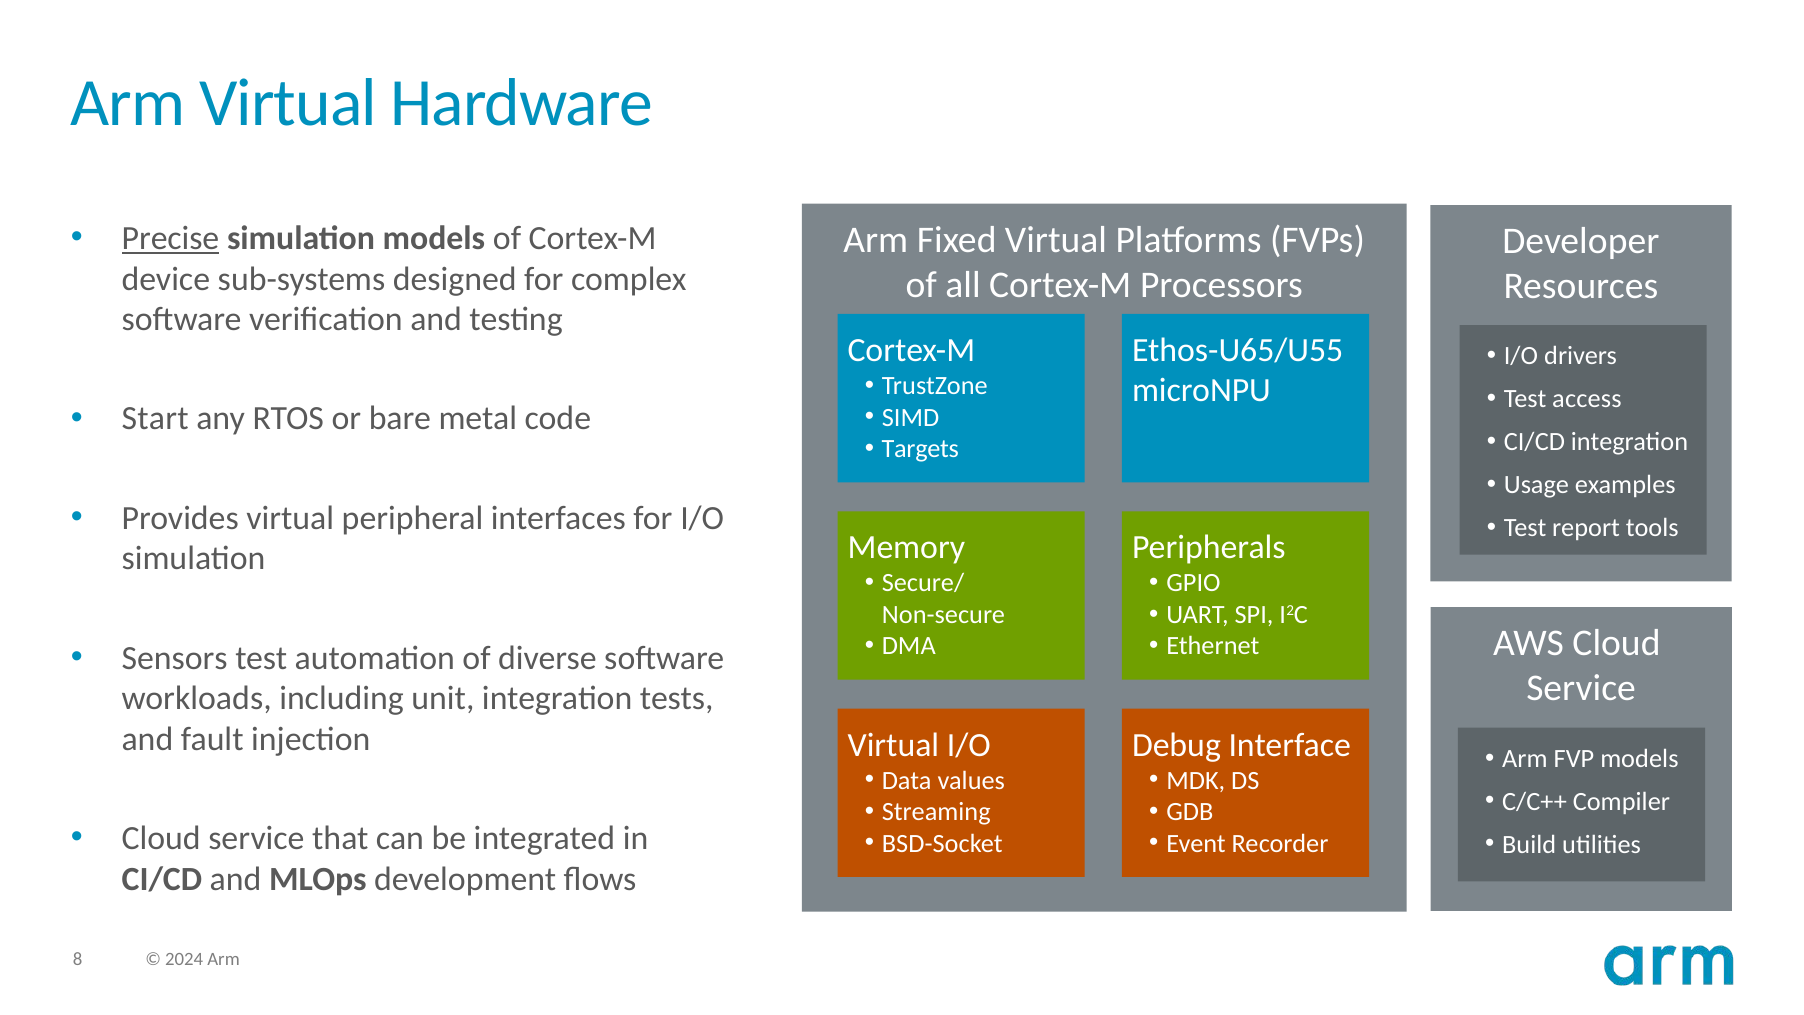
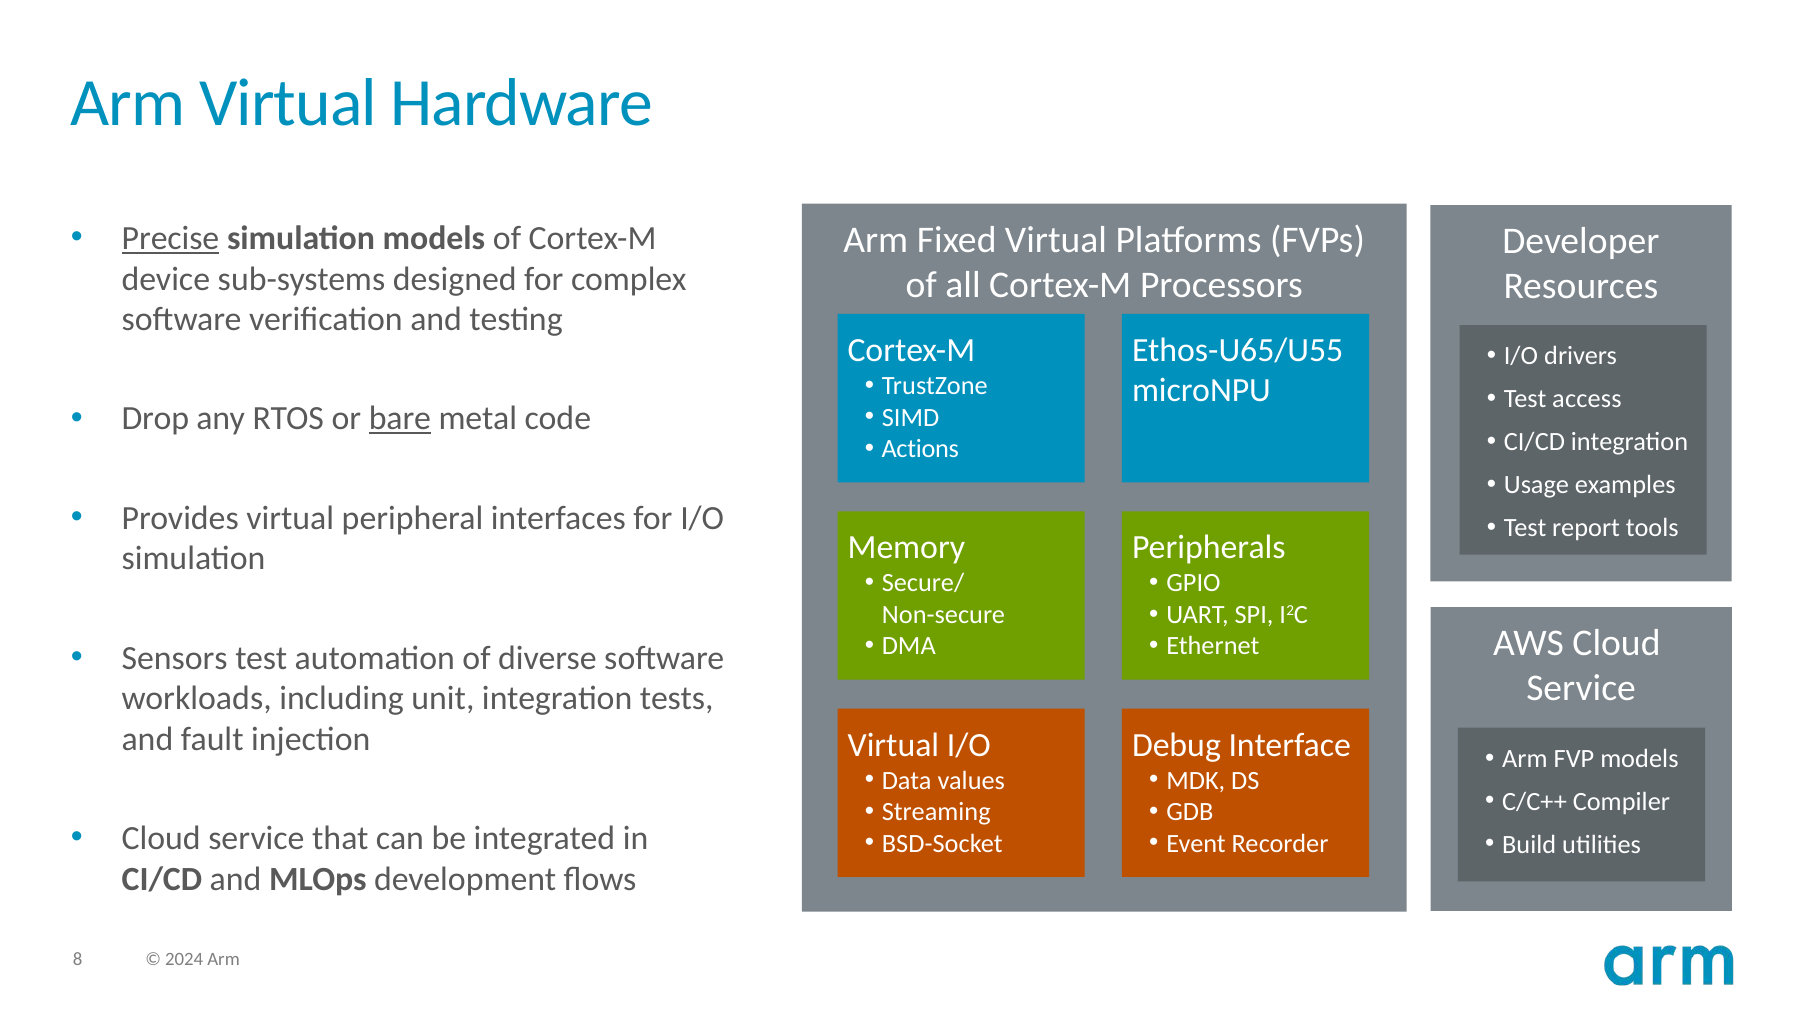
Start: Start -> Drop (155, 419)
bare underline: none -> present (400, 419)
Targets: Targets -> Actions (920, 449)
